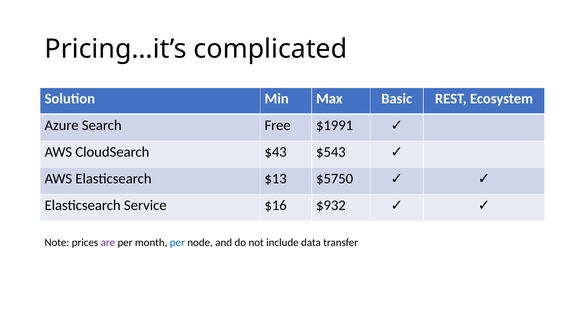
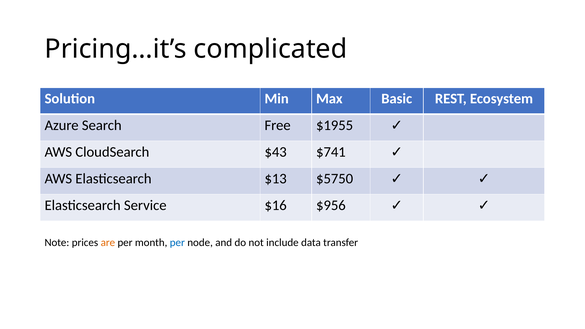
$1991: $1991 -> $1955 (335, 126)
$543: $543 -> $741 (331, 152)
$932: $932 -> $956 (331, 205)
are colour: purple -> orange (108, 243)
